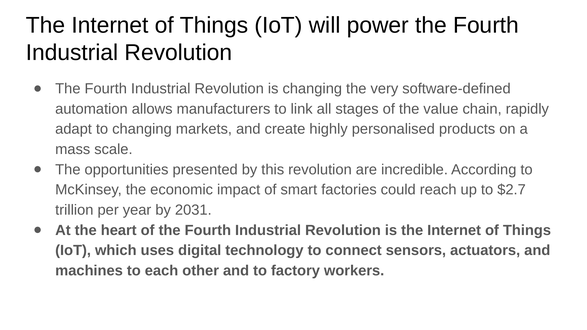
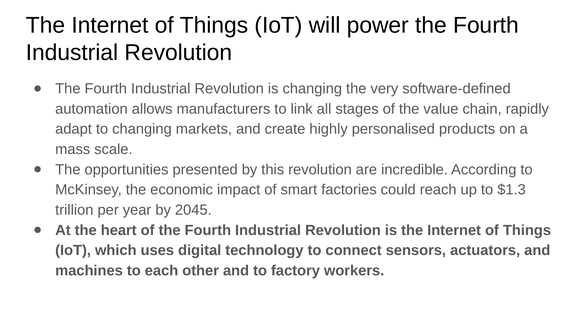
$2.7: $2.7 -> $1.3 (512, 190)
2031: 2031 -> 2045 (193, 210)
